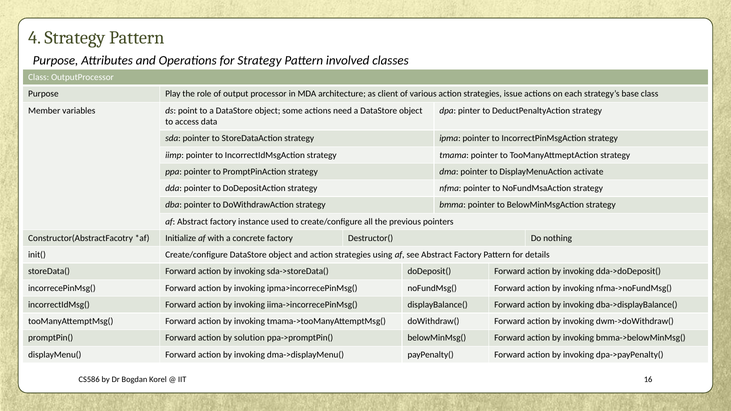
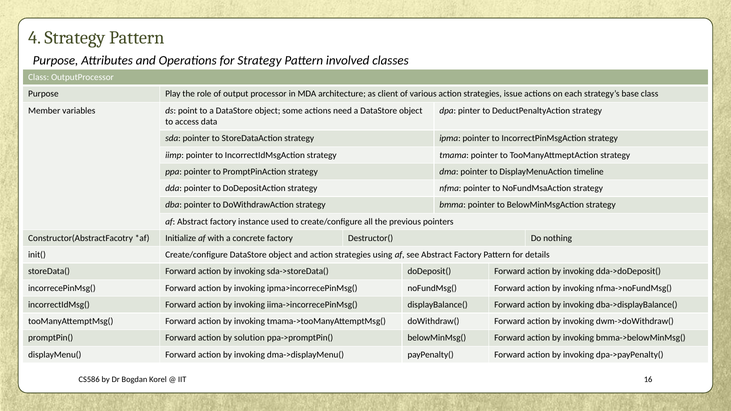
activate: activate -> timeline (589, 172)
